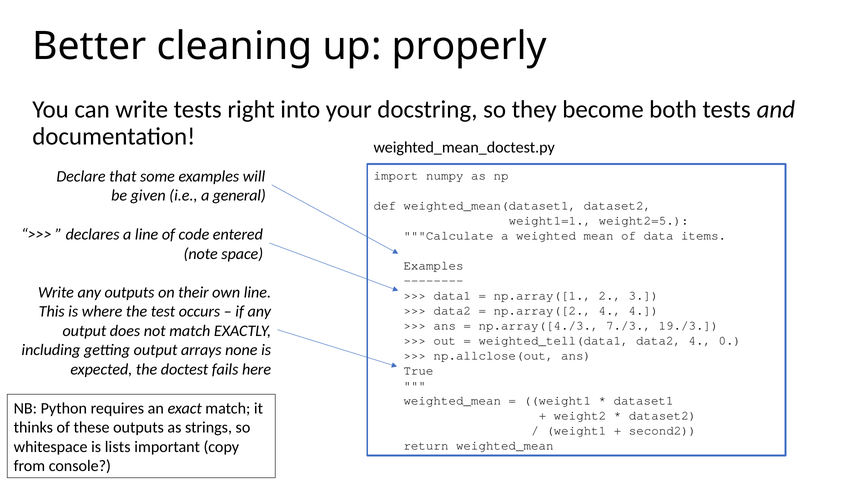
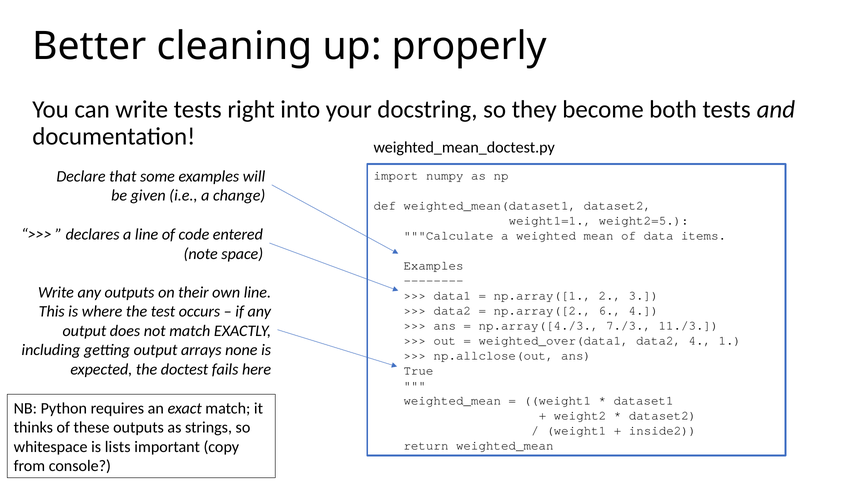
general: general -> change (239, 195)
np.array([2 4: 4 -> 6 (610, 310)
19./3: 19./3 -> 11./3 (689, 325)
weighted_tell(data1: weighted_tell(data1 -> weighted_over(data1 (554, 340)
0: 0 -> 1 (730, 340)
second2: second2 -> inside2 (663, 430)
